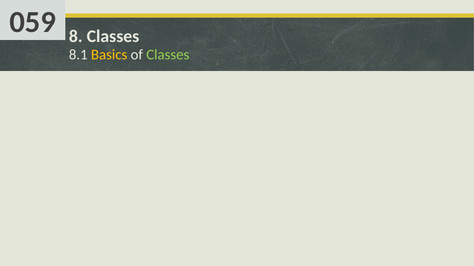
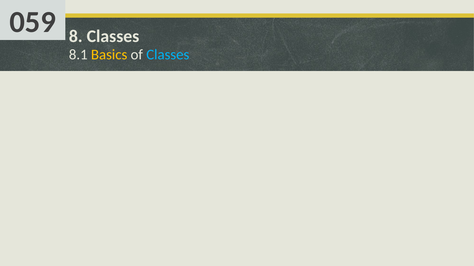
Classes colour: light green -> light blue (168, 55)
